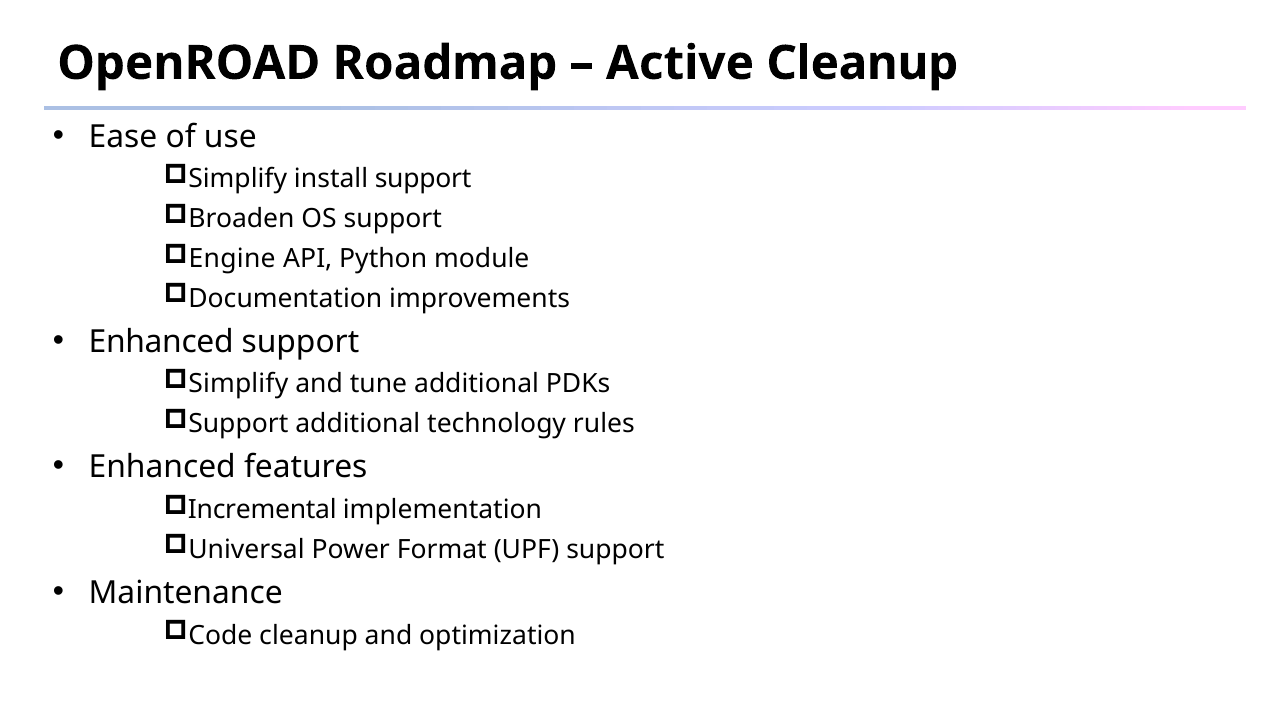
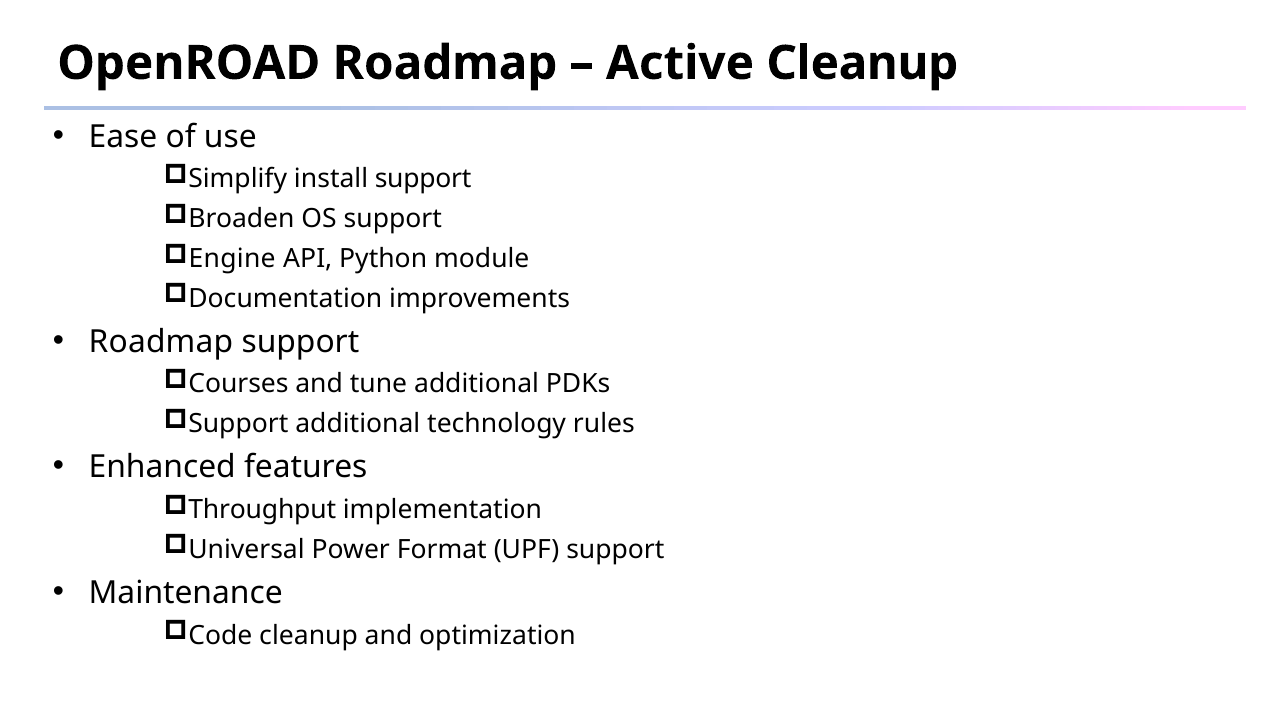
Enhanced: Enhanced -> Roadmap (161, 342)
Simplify: Simplify -> Courses (238, 384)
Incremental: Incremental -> Throughput (262, 510)
